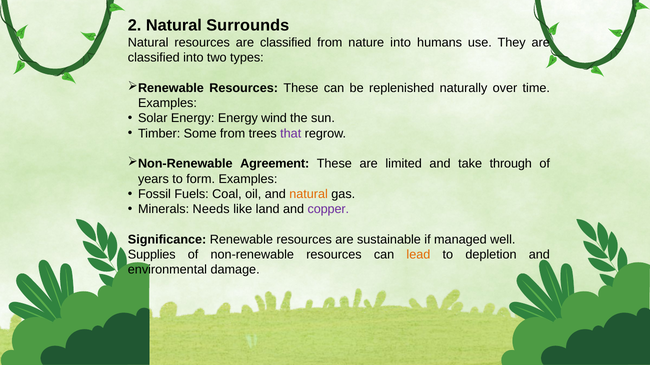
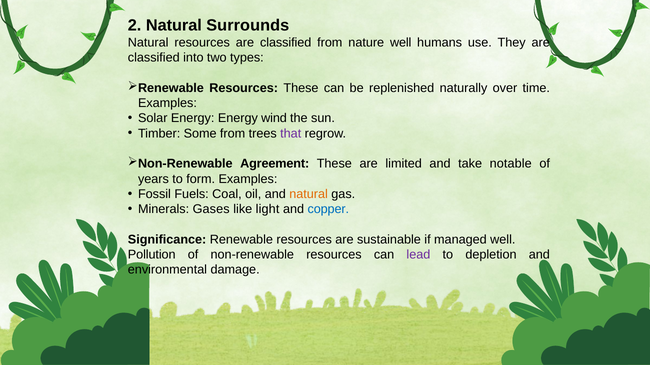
nature into: into -> well (401, 43)
through: through -> notable (511, 164)
Needs: Needs -> Gases (211, 210)
land: land -> light (268, 210)
copper colour: purple -> blue (328, 210)
Supplies: Supplies -> Pollution (152, 255)
lead colour: orange -> purple (418, 255)
